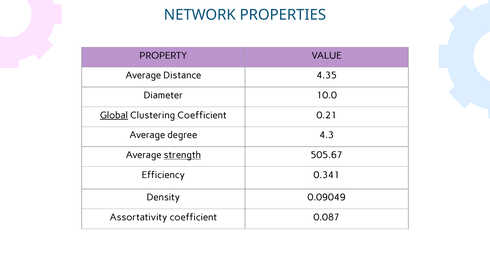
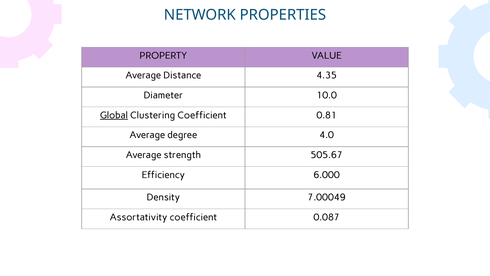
0.21: 0.21 -> 0.81 (327, 115)
4.3: 4.3 -> 4.0 (327, 135)
strength underline: present -> none (182, 155)
0.341: 0.341 -> 6.000 (327, 175)
0.09049: 0.09049 -> 7.00049 (327, 197)
